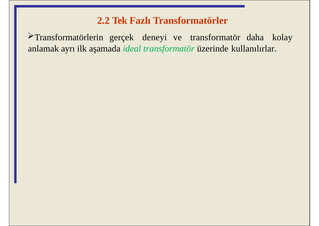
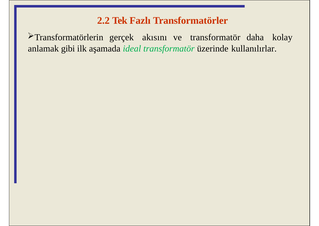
deneyi: deneyi -> akısını (155, 37)
ayrı: ayrı -> gibi (68, 48)
